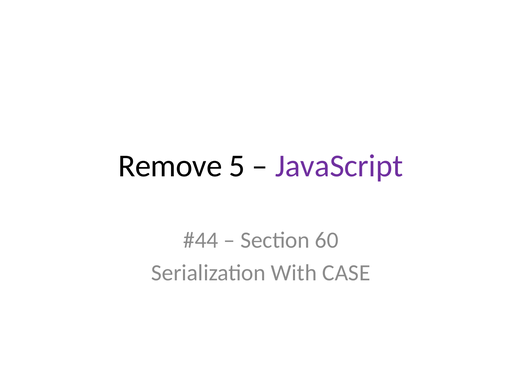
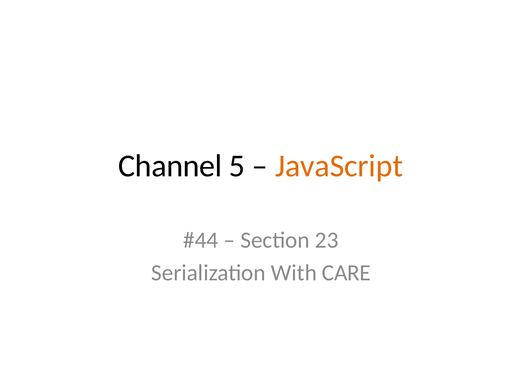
Remove: Remove -> Channel (170, 166)
JavaScript colour: purple -> orange (339, 166)
60: 60 -> 23 (327, 240)
CASE: CASE -> CARE (346, 272)
